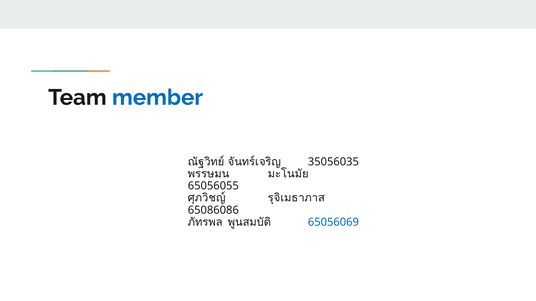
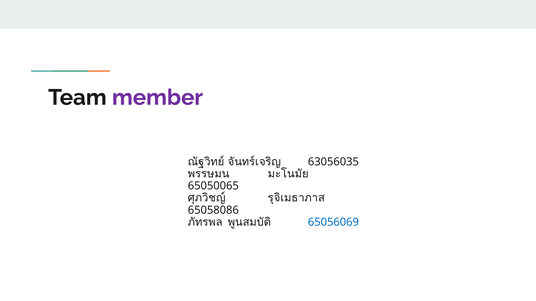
member colour: blue -> purple (158, 98)
35056035: 35056035 -> 63056035 (333, 162)
65056055: 65056055 -> 65050065 (213, 186)
65086086: 65086086 -> 65058086 (213, 210)
